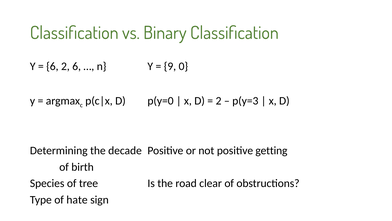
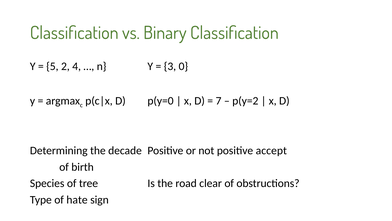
6: 6 -> 5 (52, 66)
2 6: 6 -> 4 (77, 66)
9: 9 -> 3 (170, 66)
2: 2 -> 7 (219, 101)
p(y=3: p(y=3 -> p(y=2 (245, 101)
getting: getting -> accept (271, 150)
